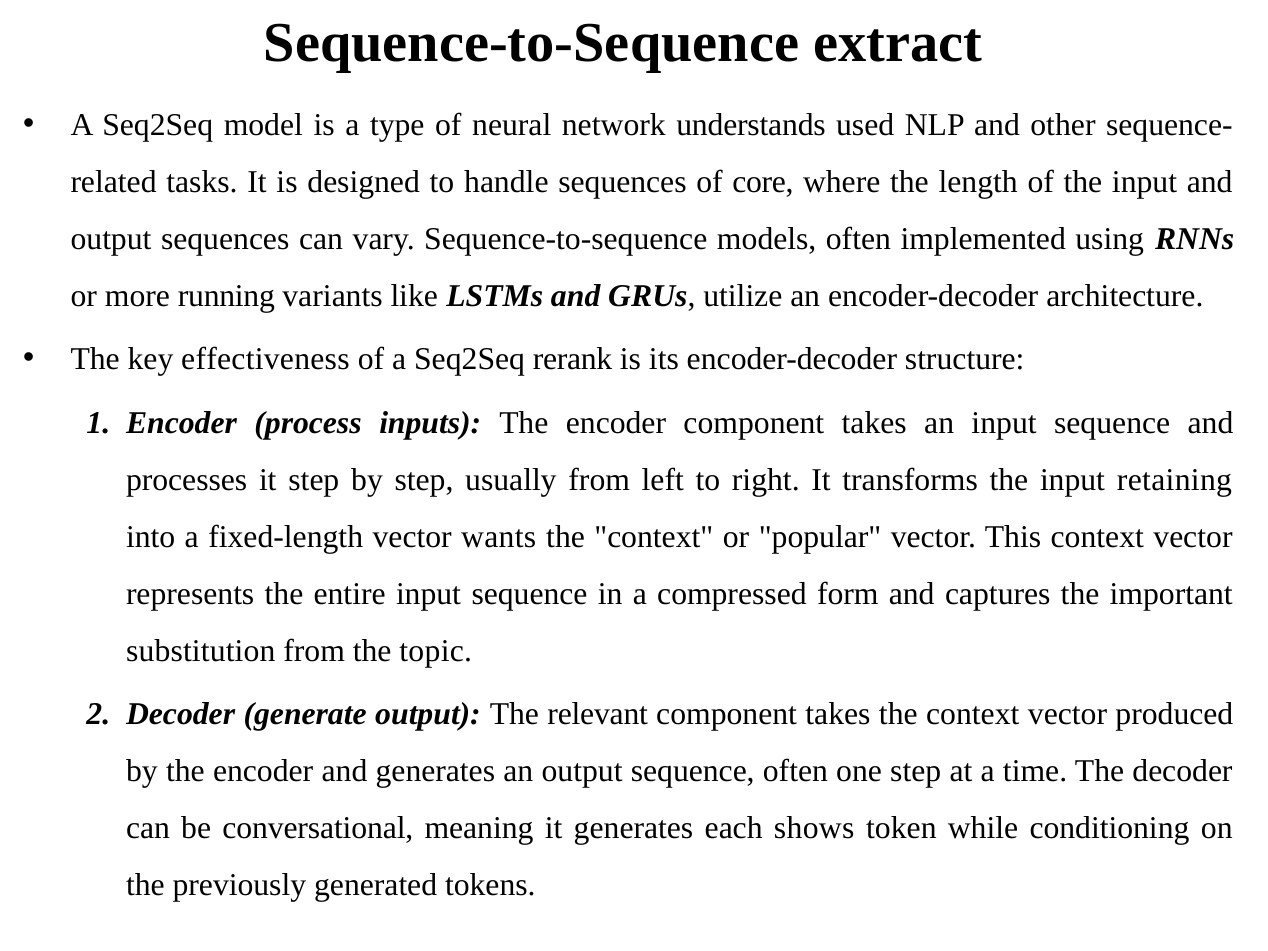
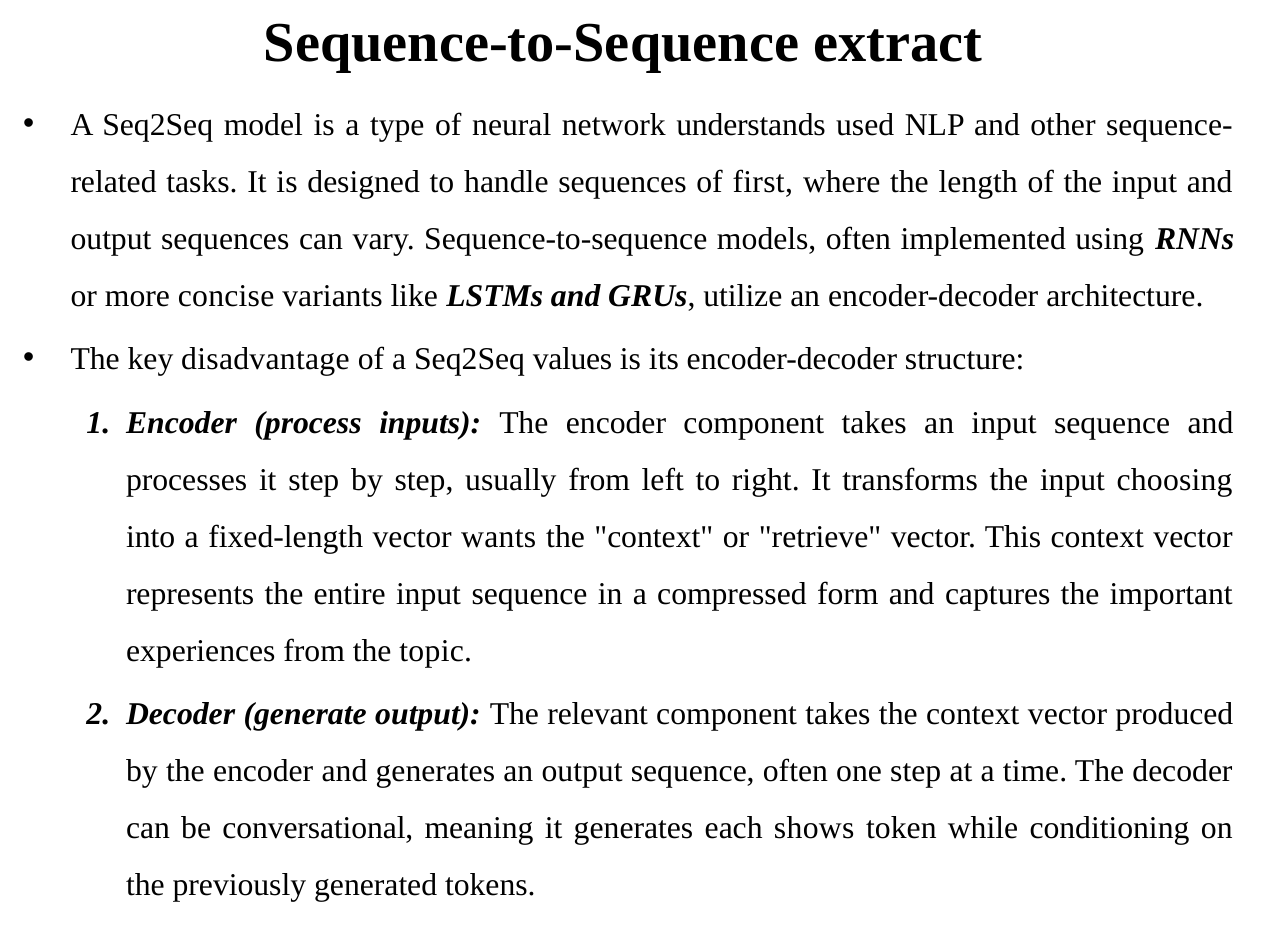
core: core -> first (763, 182)
running: running -> concise (226, 296)
effectiveness: effectiveness -> disadvantage (265, 359)
rerank: rerank -> values (573, 359)
retaining: retaining -> choosing (1175, 480)
popular: popular -> retrieve (820, 537)
substitution: substitution -> experiences (201, 651)
